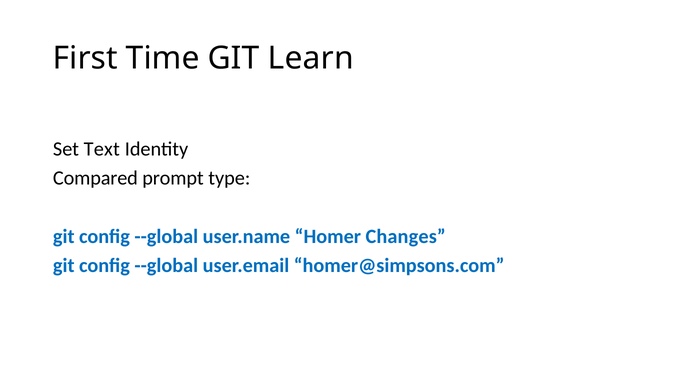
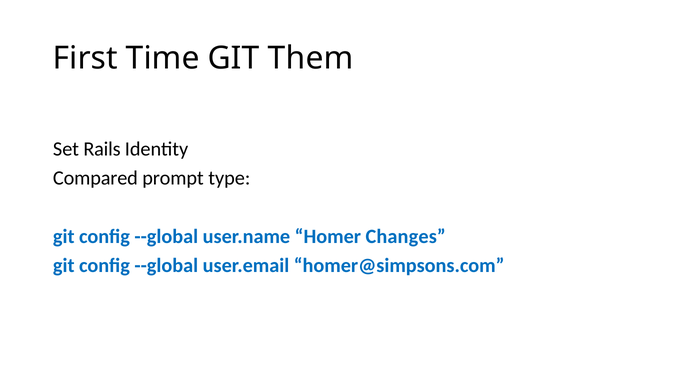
Learn: Learn -> Them (311, 58)
Text: Text -> Rails (102, 149)
